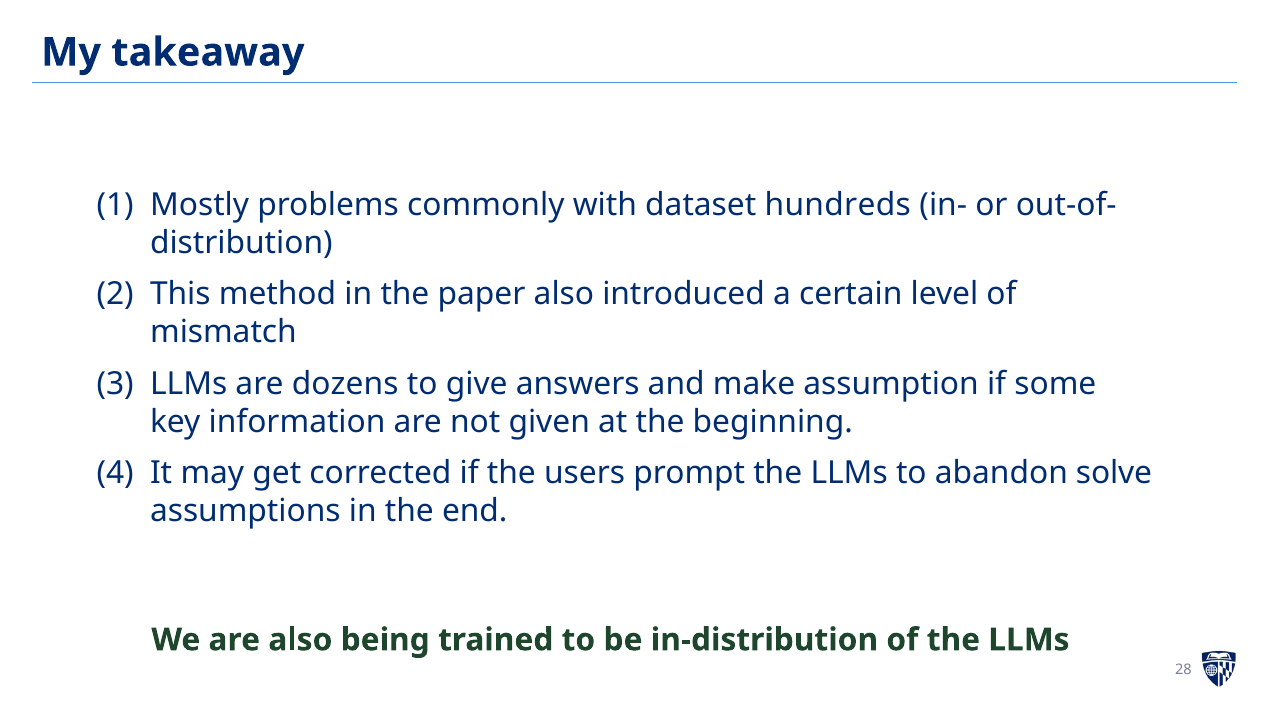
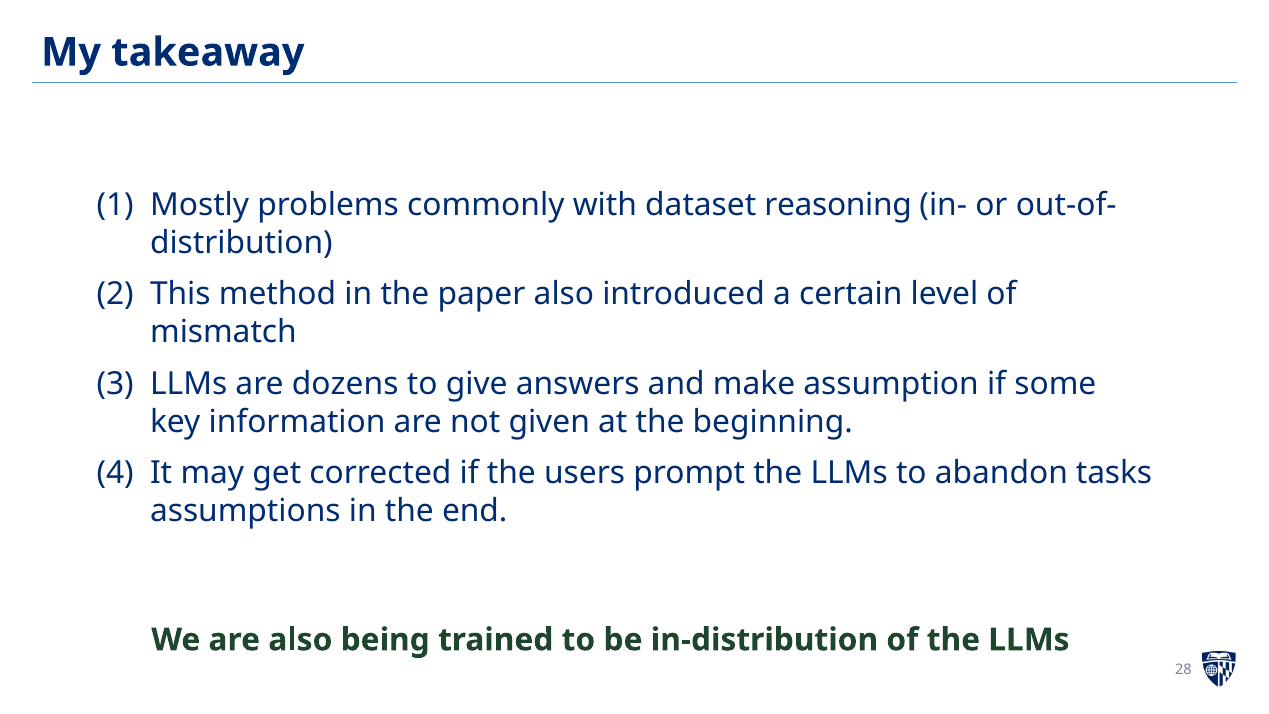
hundreds: hundreds -> reasoning (838, 205)
solve: solve -> tasks (1114, 473)
